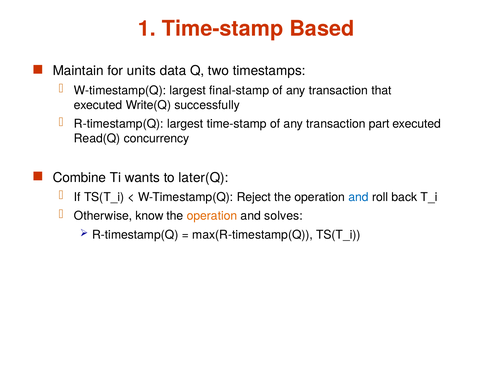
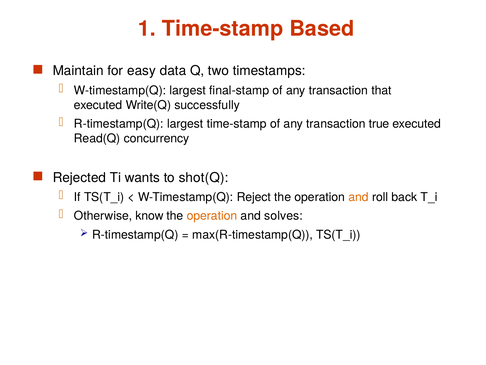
units: units -> easy (141, 71)
part: part -> true (379, 124)
Combine: Combine -> Rejected (79, 177)
later(Q: later(Q -> shot(Q (204, 177)
and colour: blue -> orange (359, 197)
